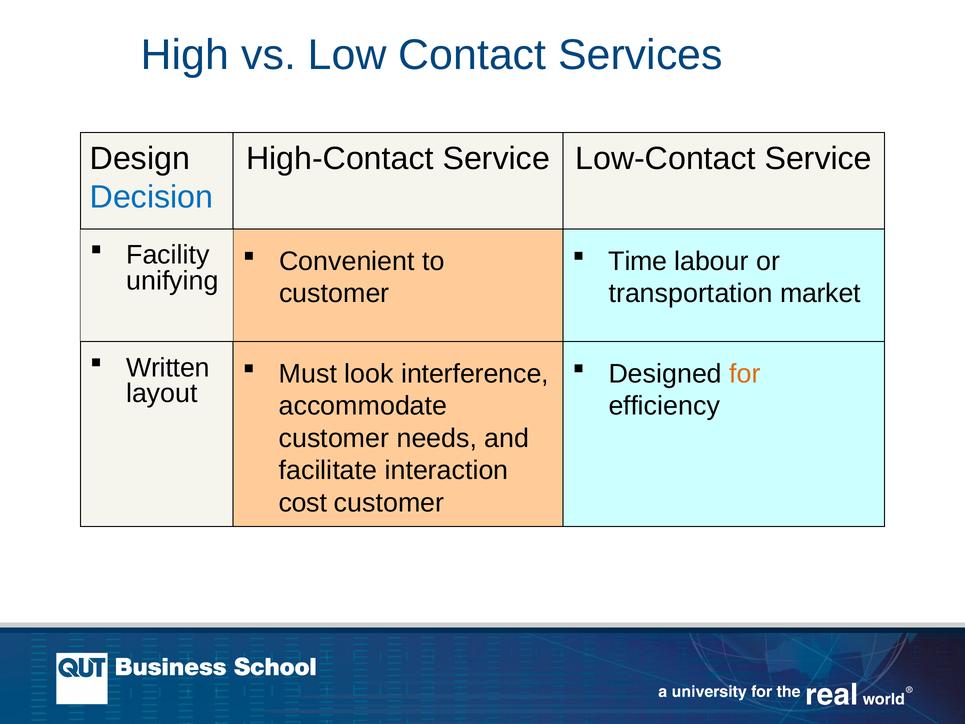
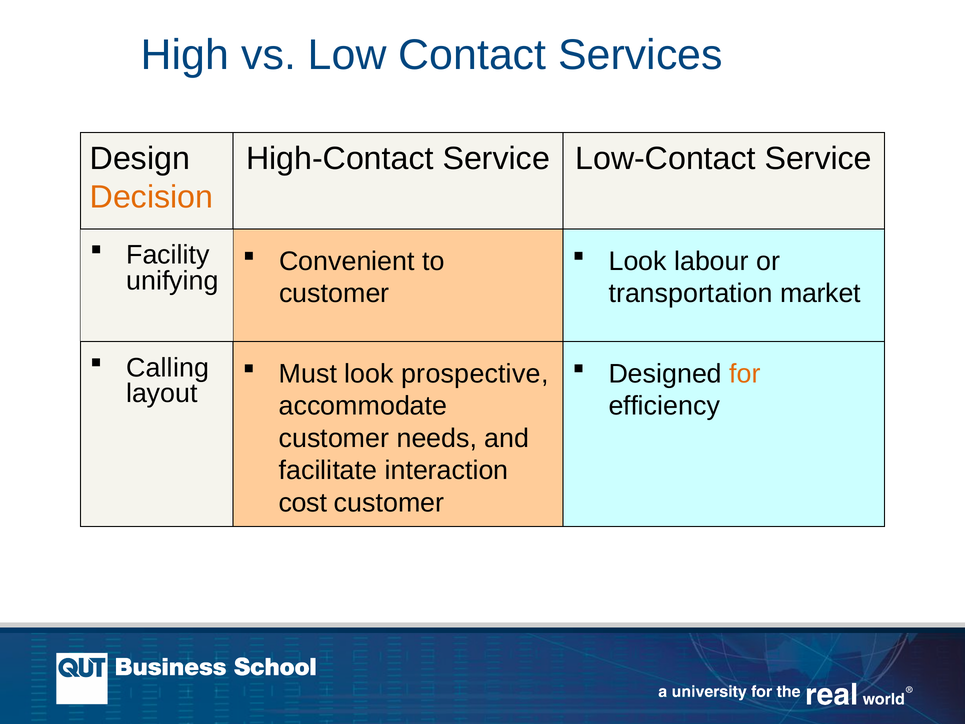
Decision colour: blue -> orange (152, 197)
Time: Time -> Look (638, 261)
Written: Written -> Calling (168, 368)
interference: interference -> prospective (475, 374)
